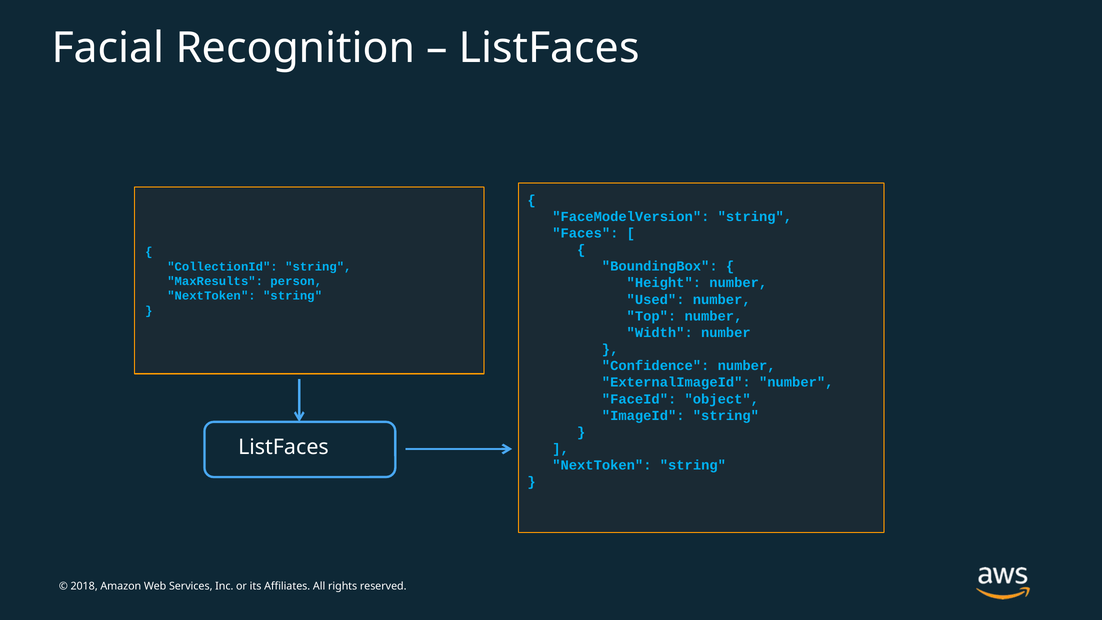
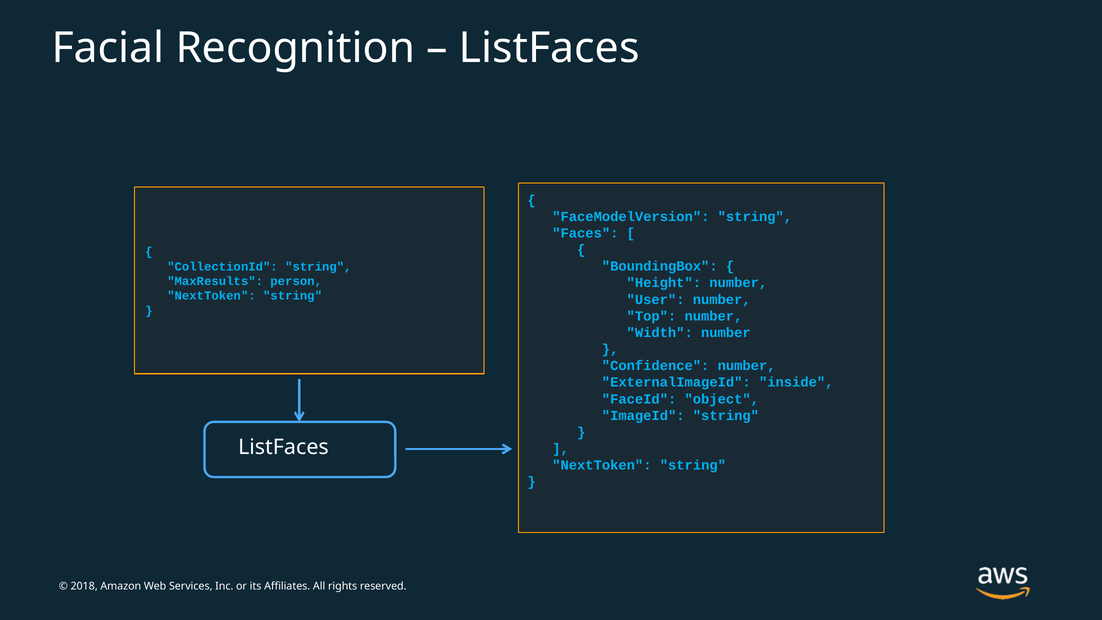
Used: Used -> User (656, 299)
ExternalImageId number: number -> inside (796, 382)
